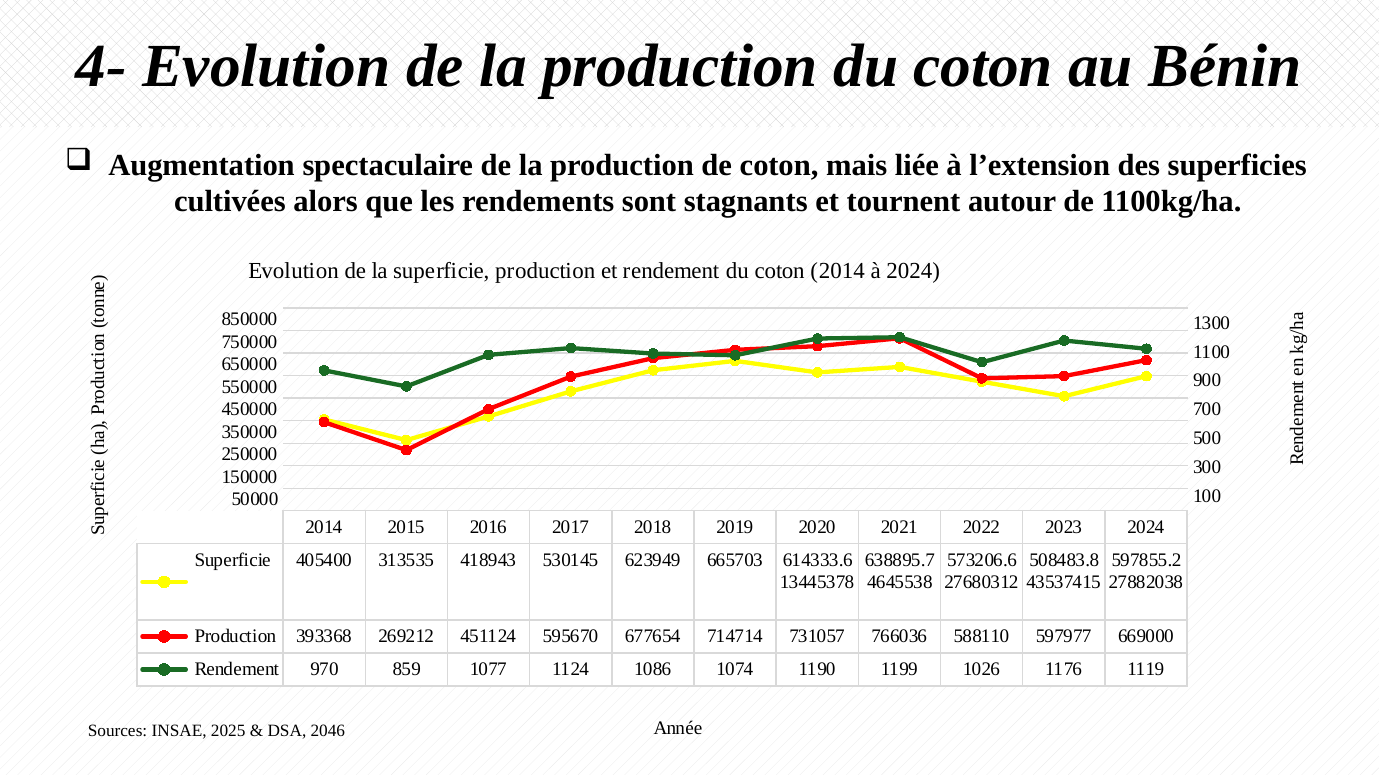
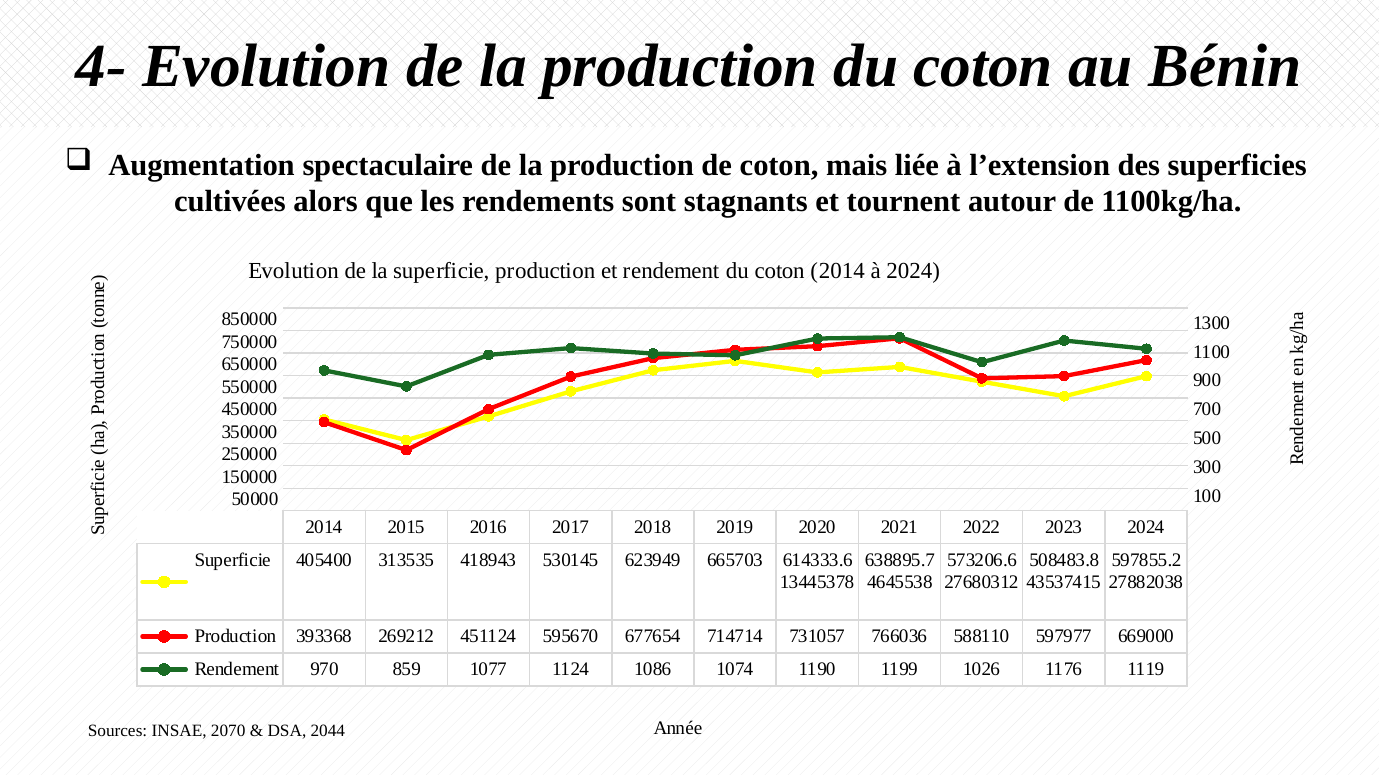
2025: 2025 -> 2070 (228, 732)
2046: 2046 -> 2044 (328, 732)
